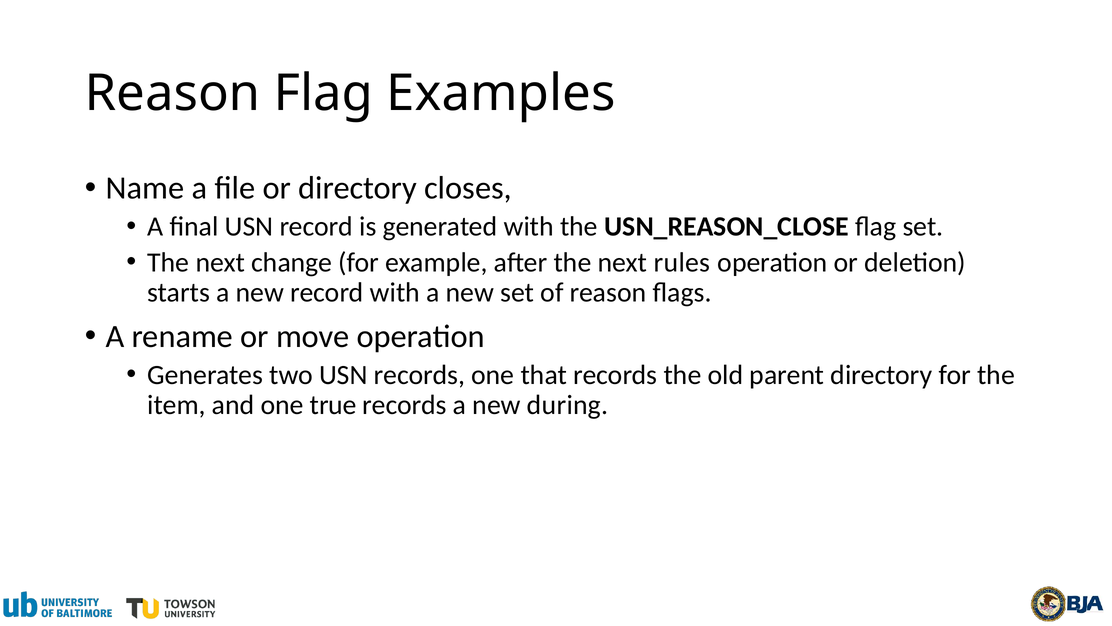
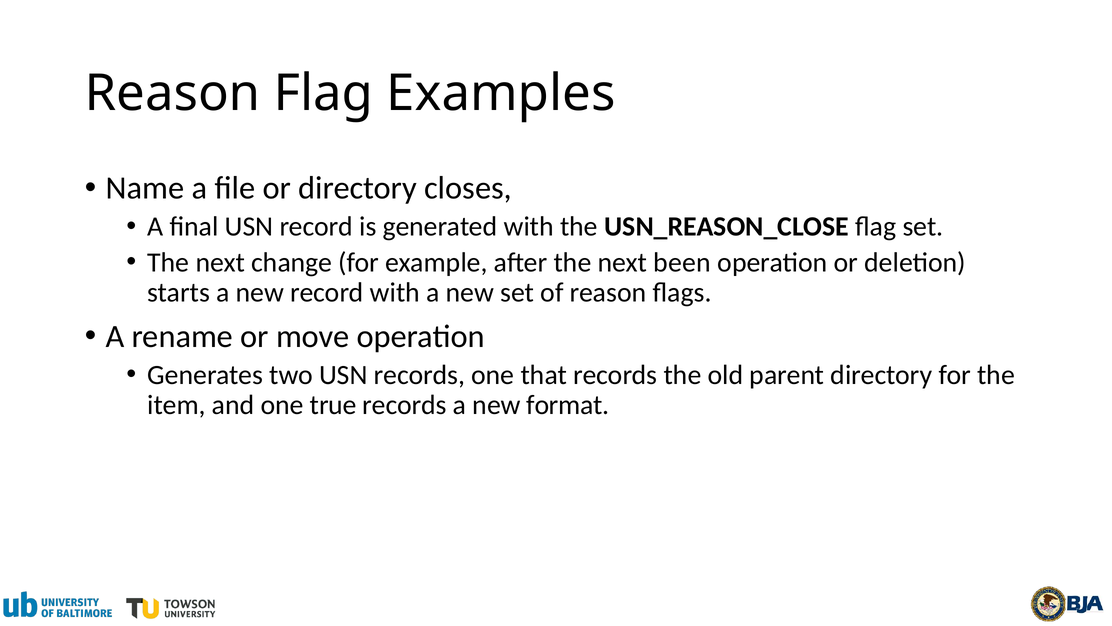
rules: rules -> been (682, 262)
during: during -> format (568, 405)
